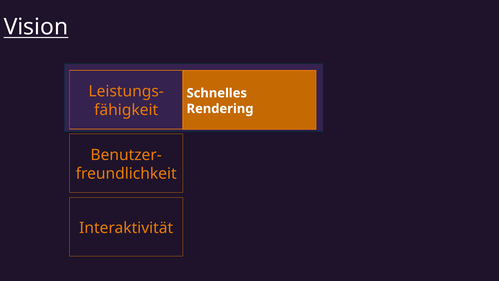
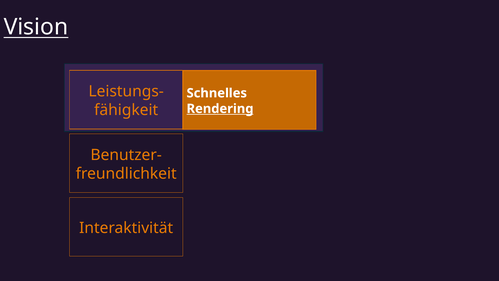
Rendering underline: none -> present (220, 109)
